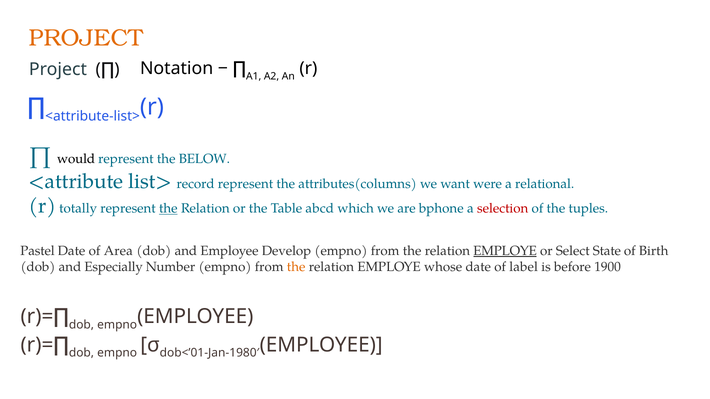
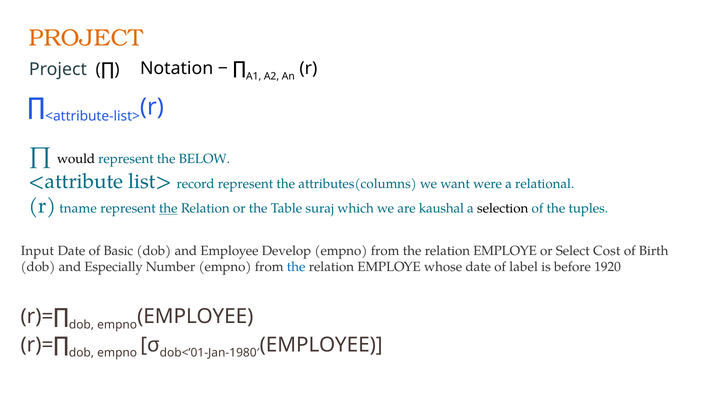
totally: totally -> tname (78, 209)
abcd: abcd -> suraj (320, 209)
bphone: bphone -> kaushal (441, 209)
selection colour: red -> black (503, 209)
Pastel: Pastel -> Input (37, 251)
Area: Area -> Basic (118, 251)
EMPLOYE underline: present -> none (505, 251)
State: State -> Cost (607, 251)
the colour: orange -> blue (296, 267)
1900: 1900 -> 1920 (608, 267)
